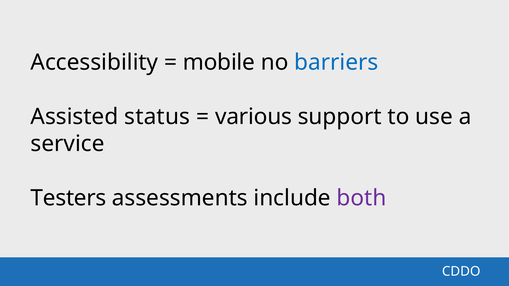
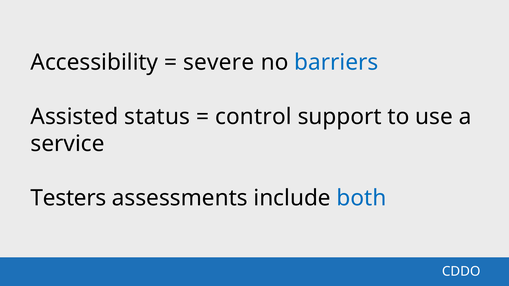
mobile: mobile -> severe (219, 63)
various: various -> control (253, 117)
both colour: purple -> blue (361, 198)
